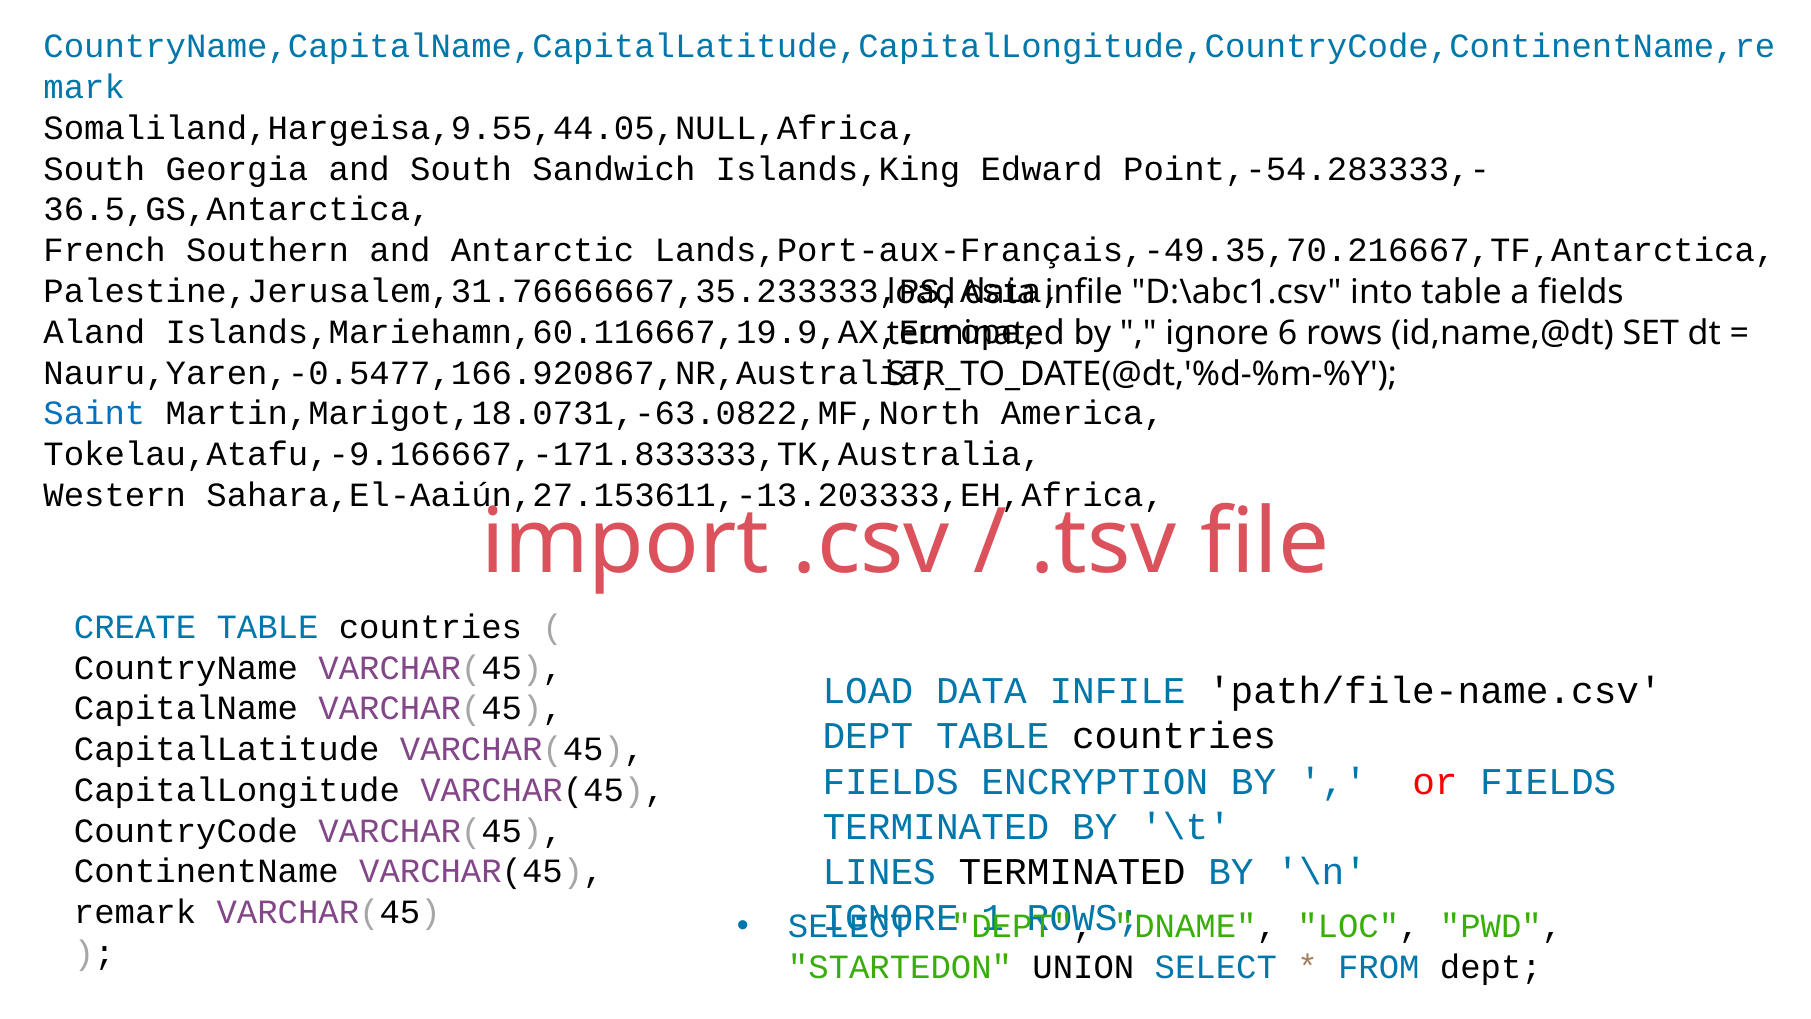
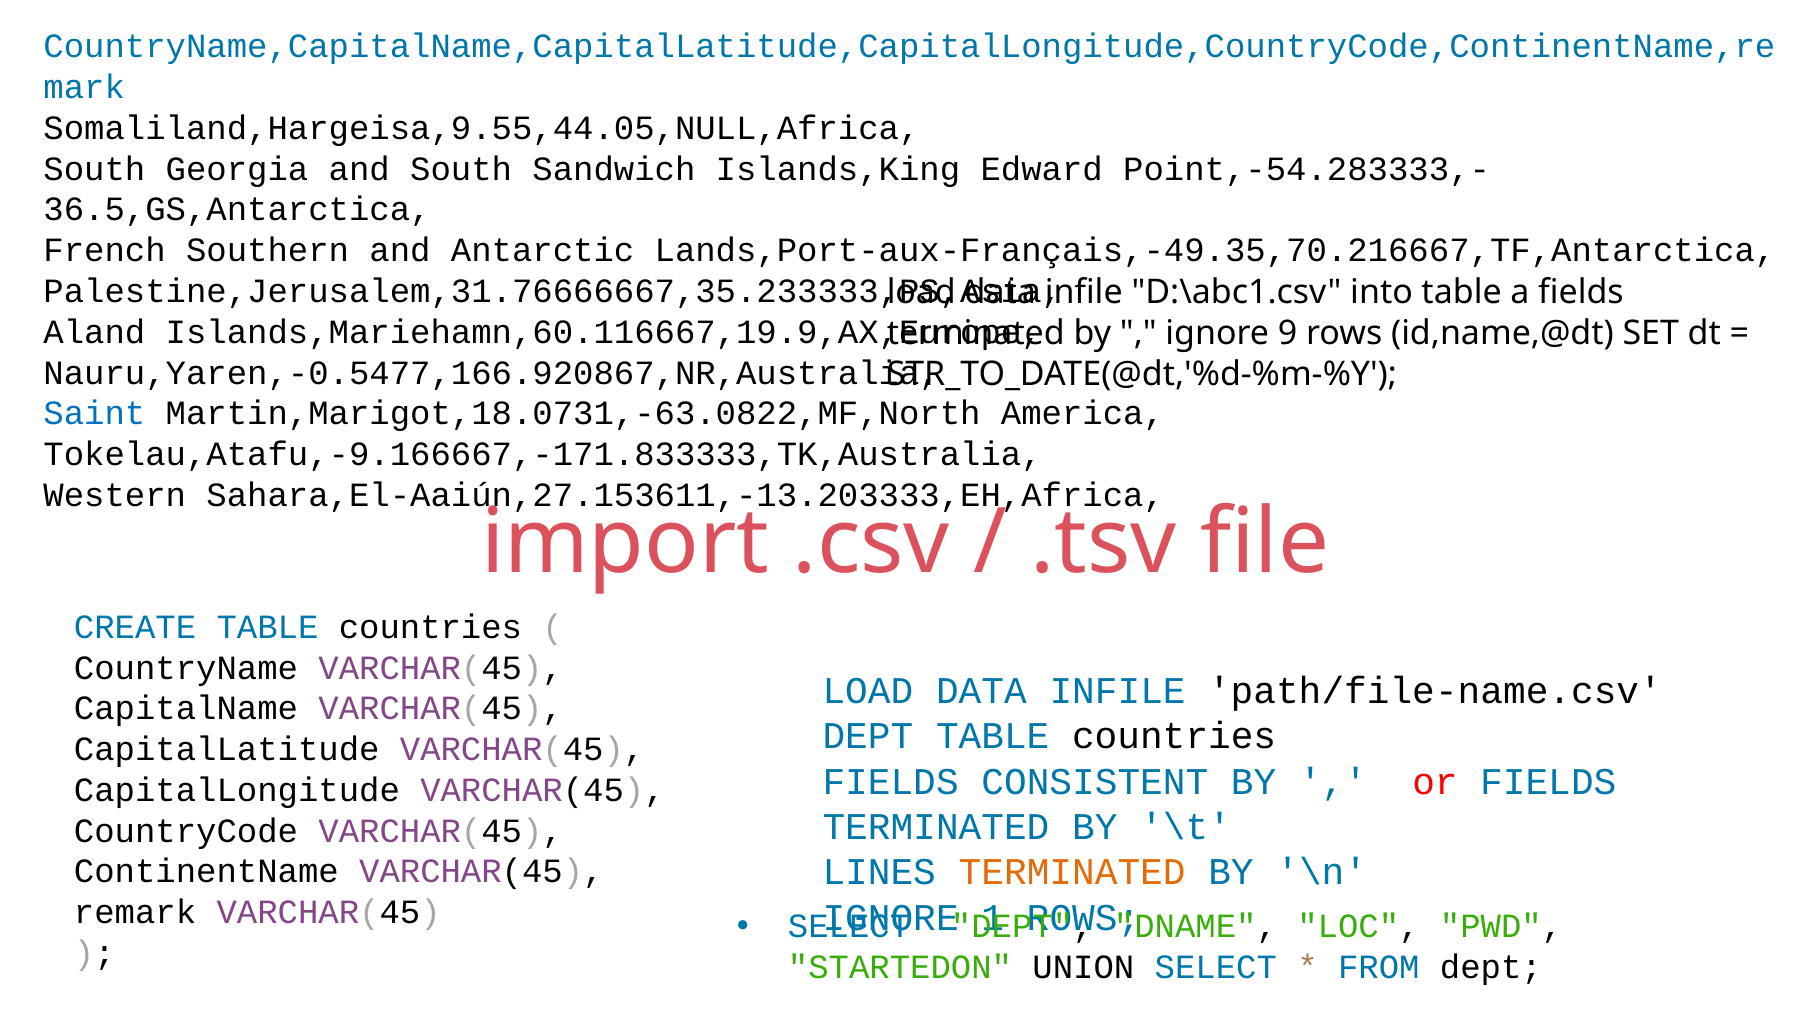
6: 6 -> 9 (1288, 333)
ENCRYPTION: ENCRYPTION -> CONSISTENT (1095, 782)
TERMINATED colour: black -> orange (1072, 872)
